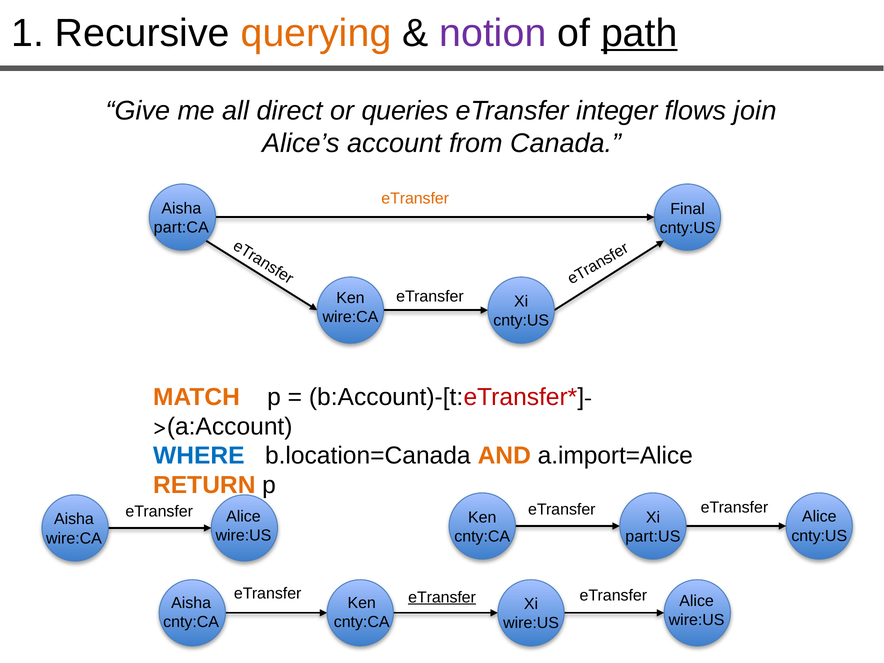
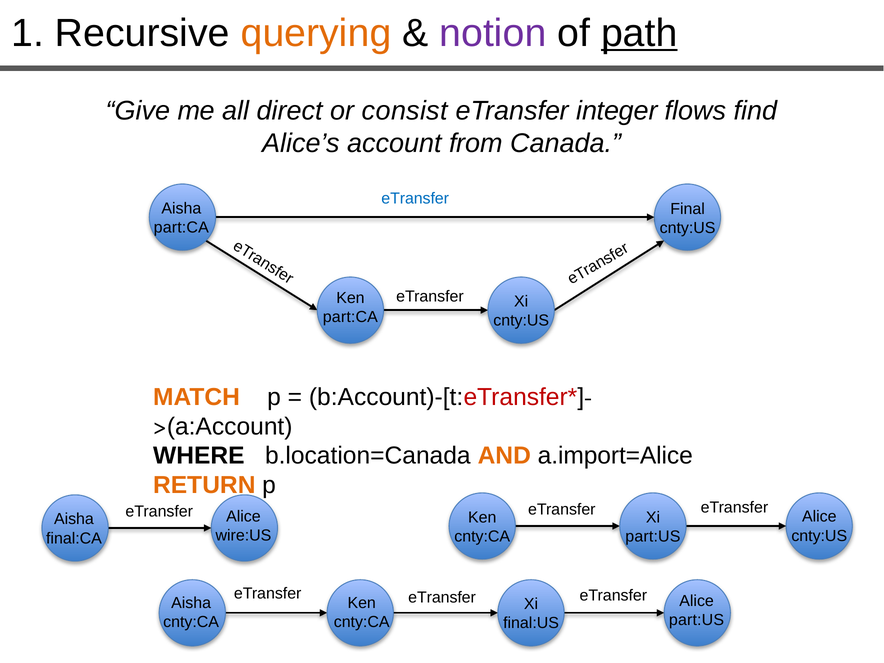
queries: queries -> consist (405, 111)
join: join -> find (755, 111)
eTransfer colour: orange -> blue (415, 199)
wire:CA: wire:CA -> part:CA (350, 317)
WHERE colour: blue -> black (199, 456)
wire:CA: wire:CA -> final:CA (74, 538)
eTransfer underline: present -> none (442, 597)
wire:US: wire:US -> part:US (697, 620)
wire:US: wire:US -> final:US (531, 623)
